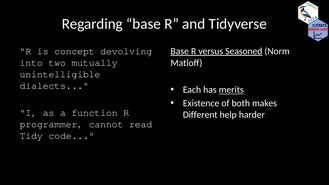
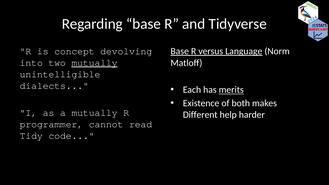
Seasoned: Seasoned -> Language (244, 51)
mutually underline: none -> present (95, 63)
a function: function -> mutually (95, 113)
